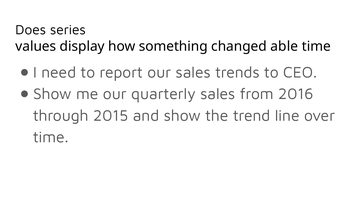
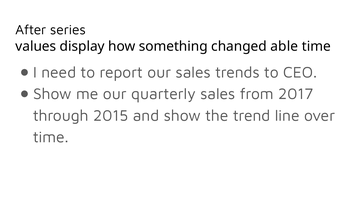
Does: Does -> After (31, 30)
2016: 2016 -> 2017 (296, 94)
